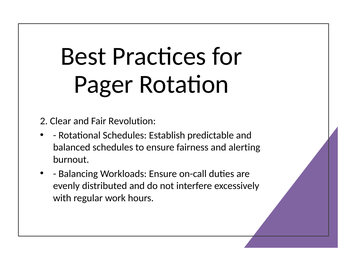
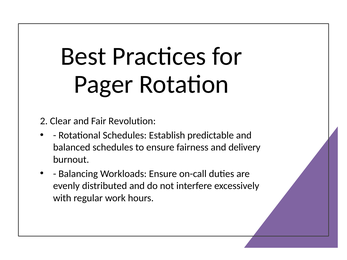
alerting: alerting -> delivery (244, 148)
